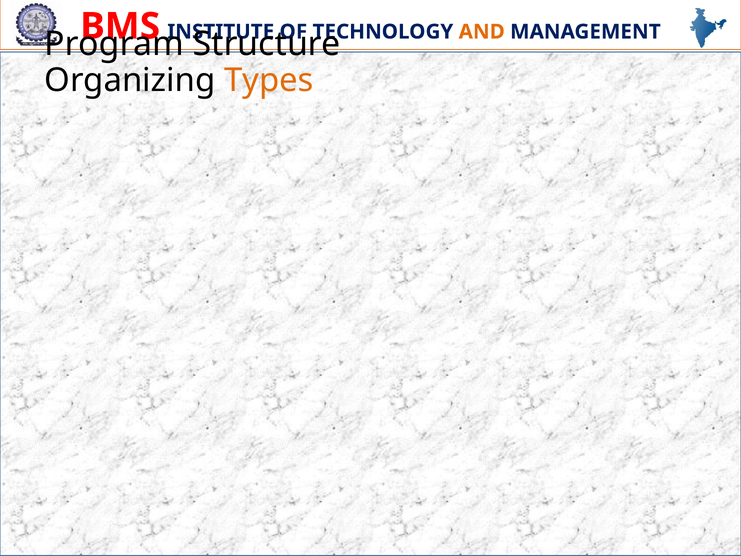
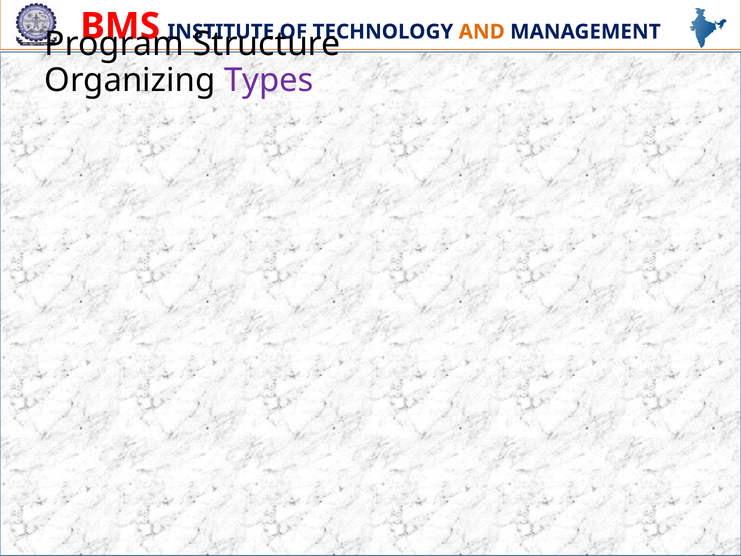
Types colour: orange -> purple (269, 80)
